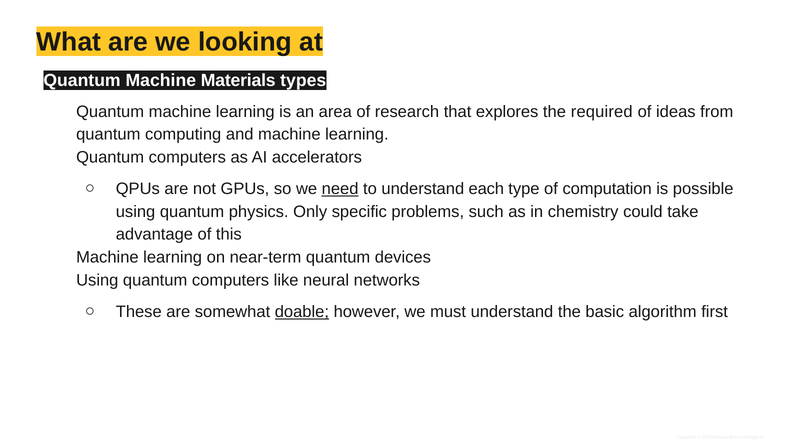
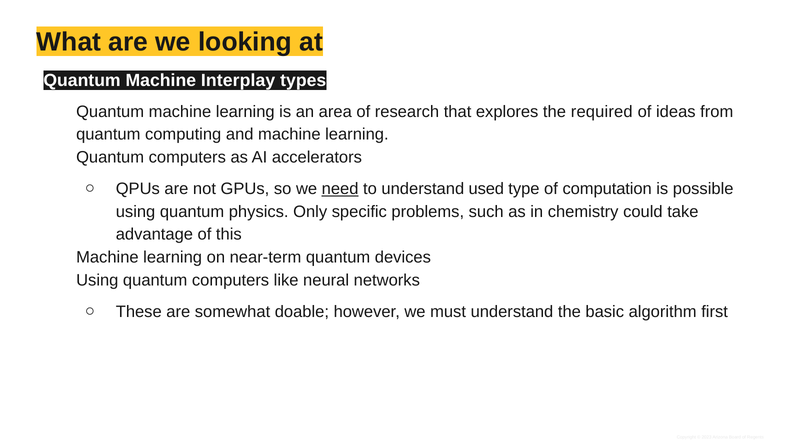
Materials: Materials -> Interplay (238, 81)
each: each -> used (486, 189)
doable underline: present -> none (302, 312)
